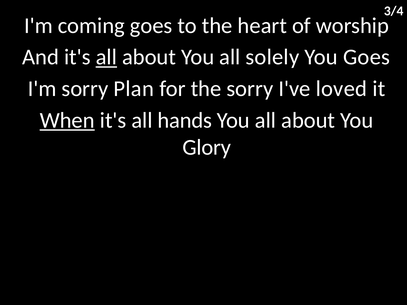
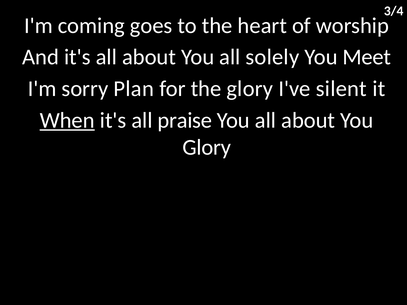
all underline: present -> none (106, 57)
You Goes: Goes -> Meet (367, 57)
the sorry: sorry -> glory (250, 89)
loved: loved -> silent (341, 89)
hands: hands -> praise (185, 121)
